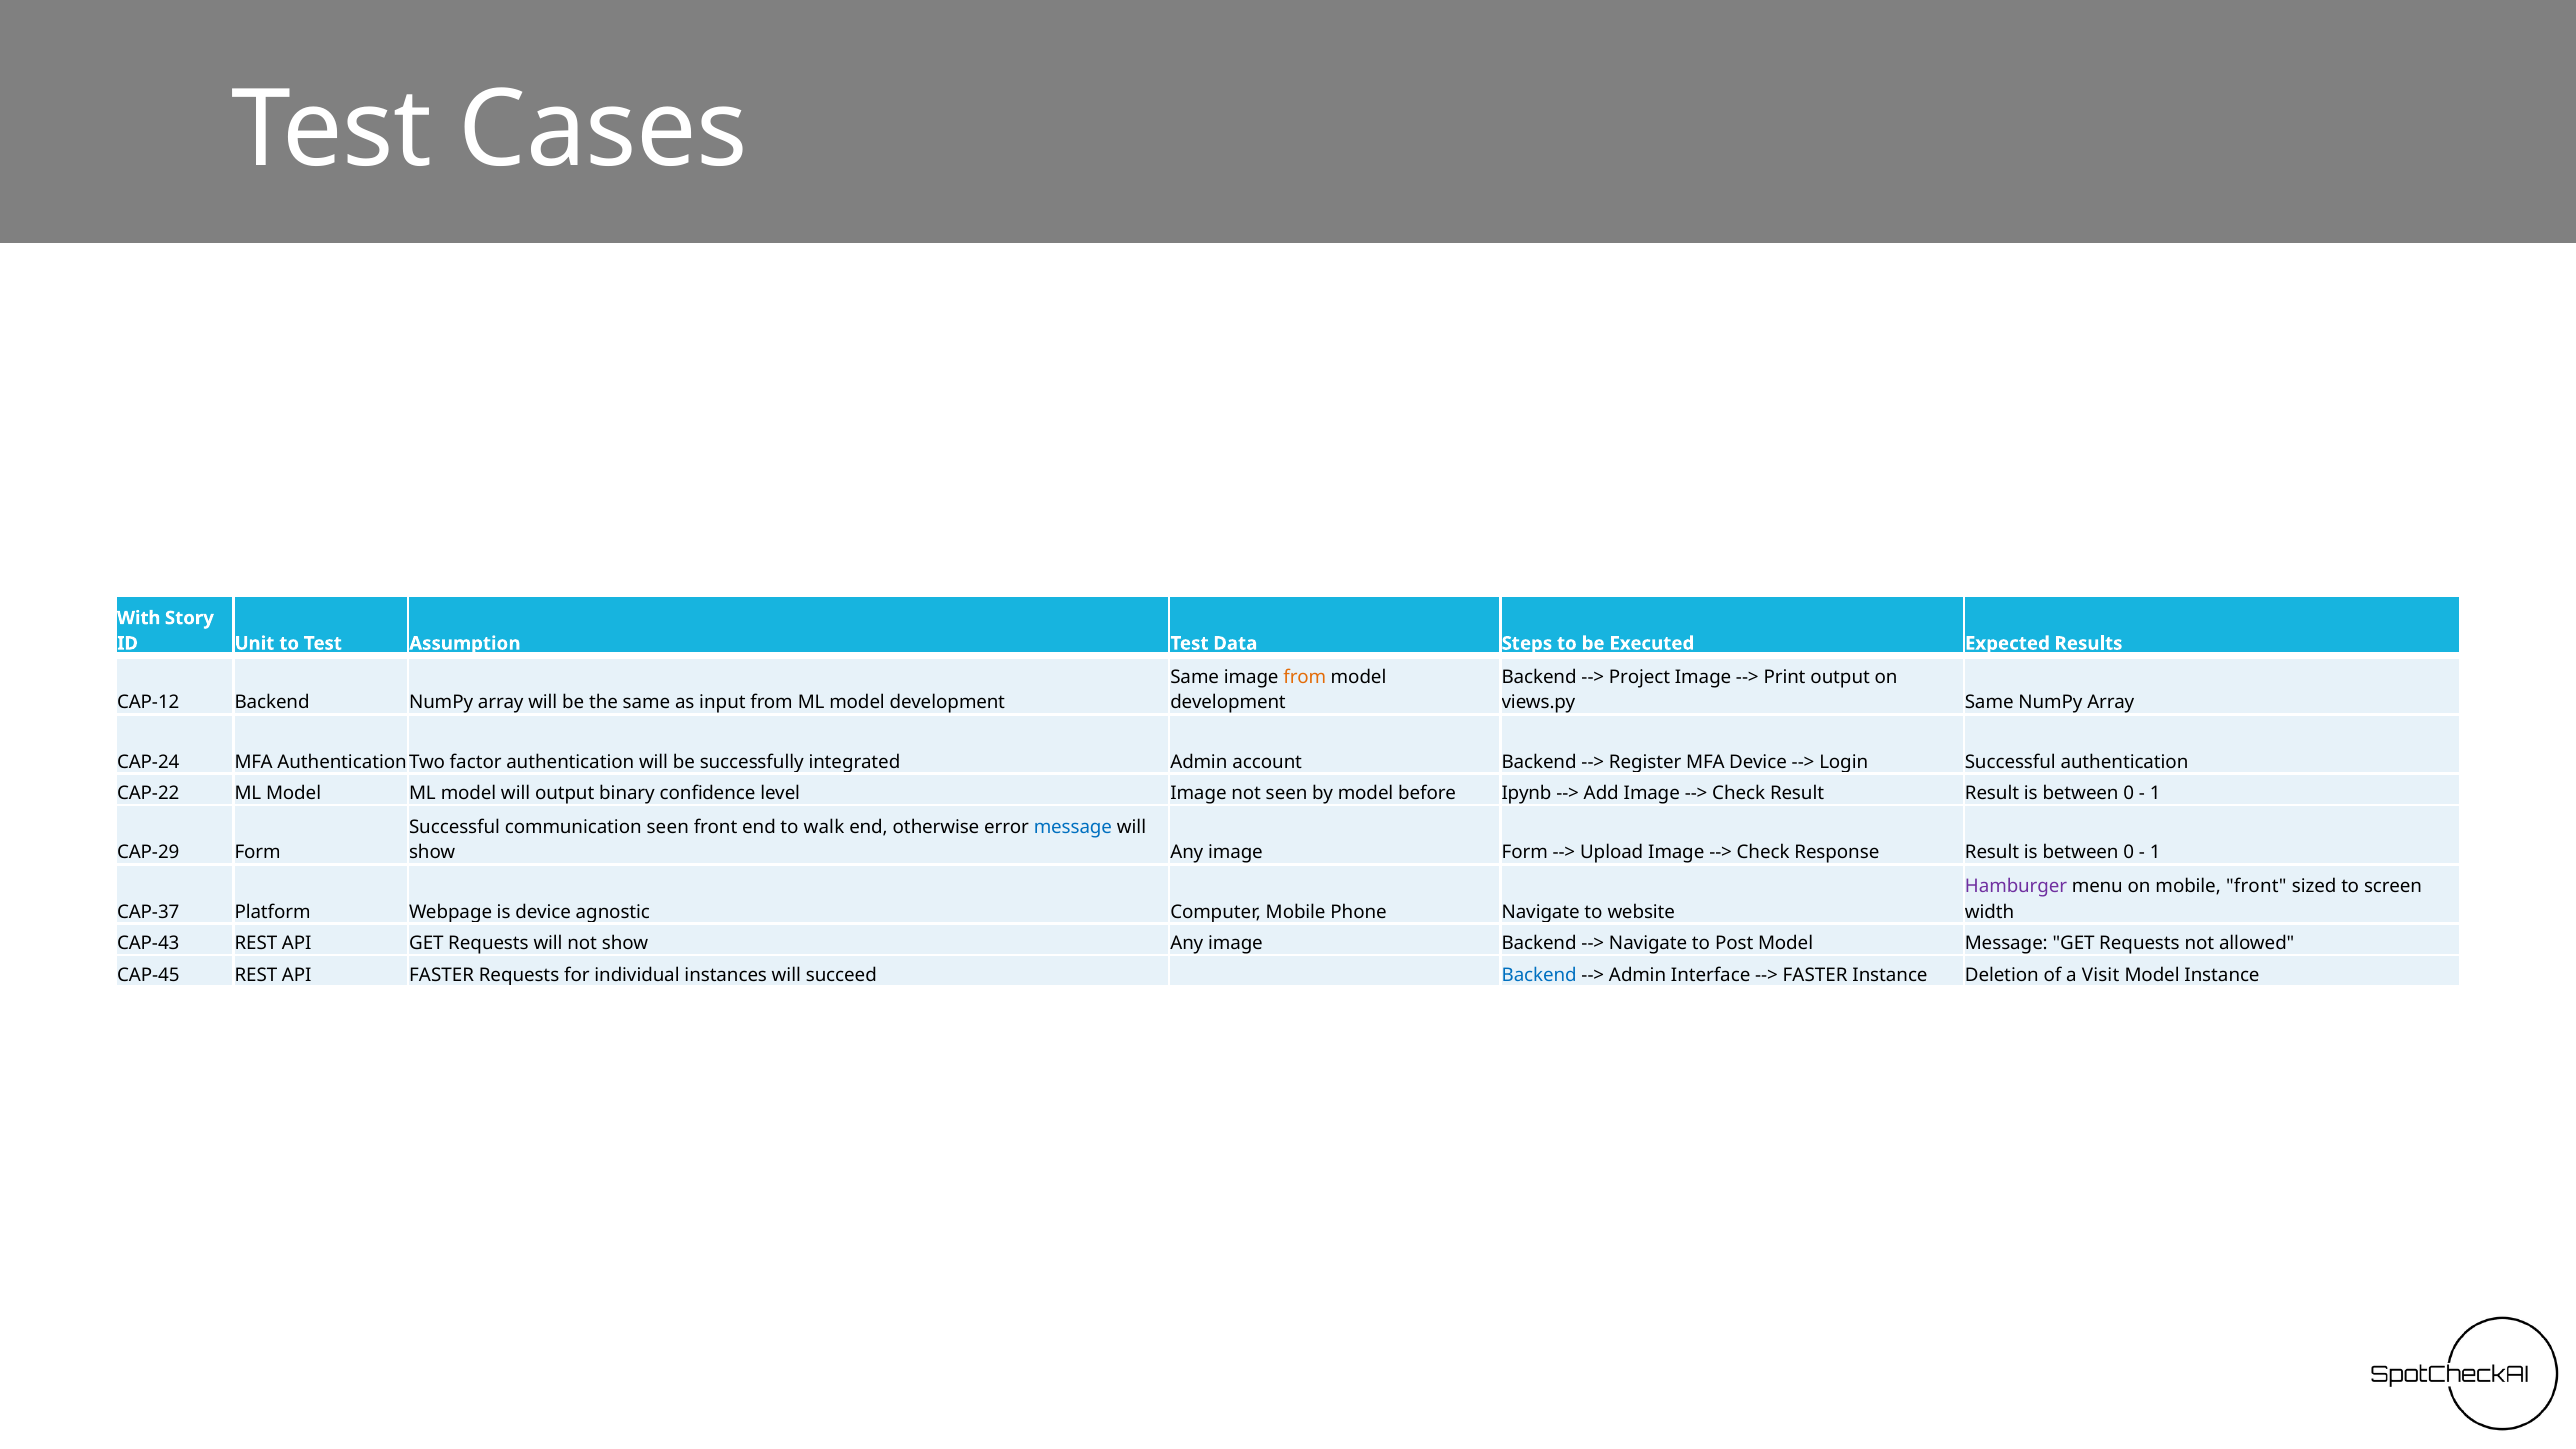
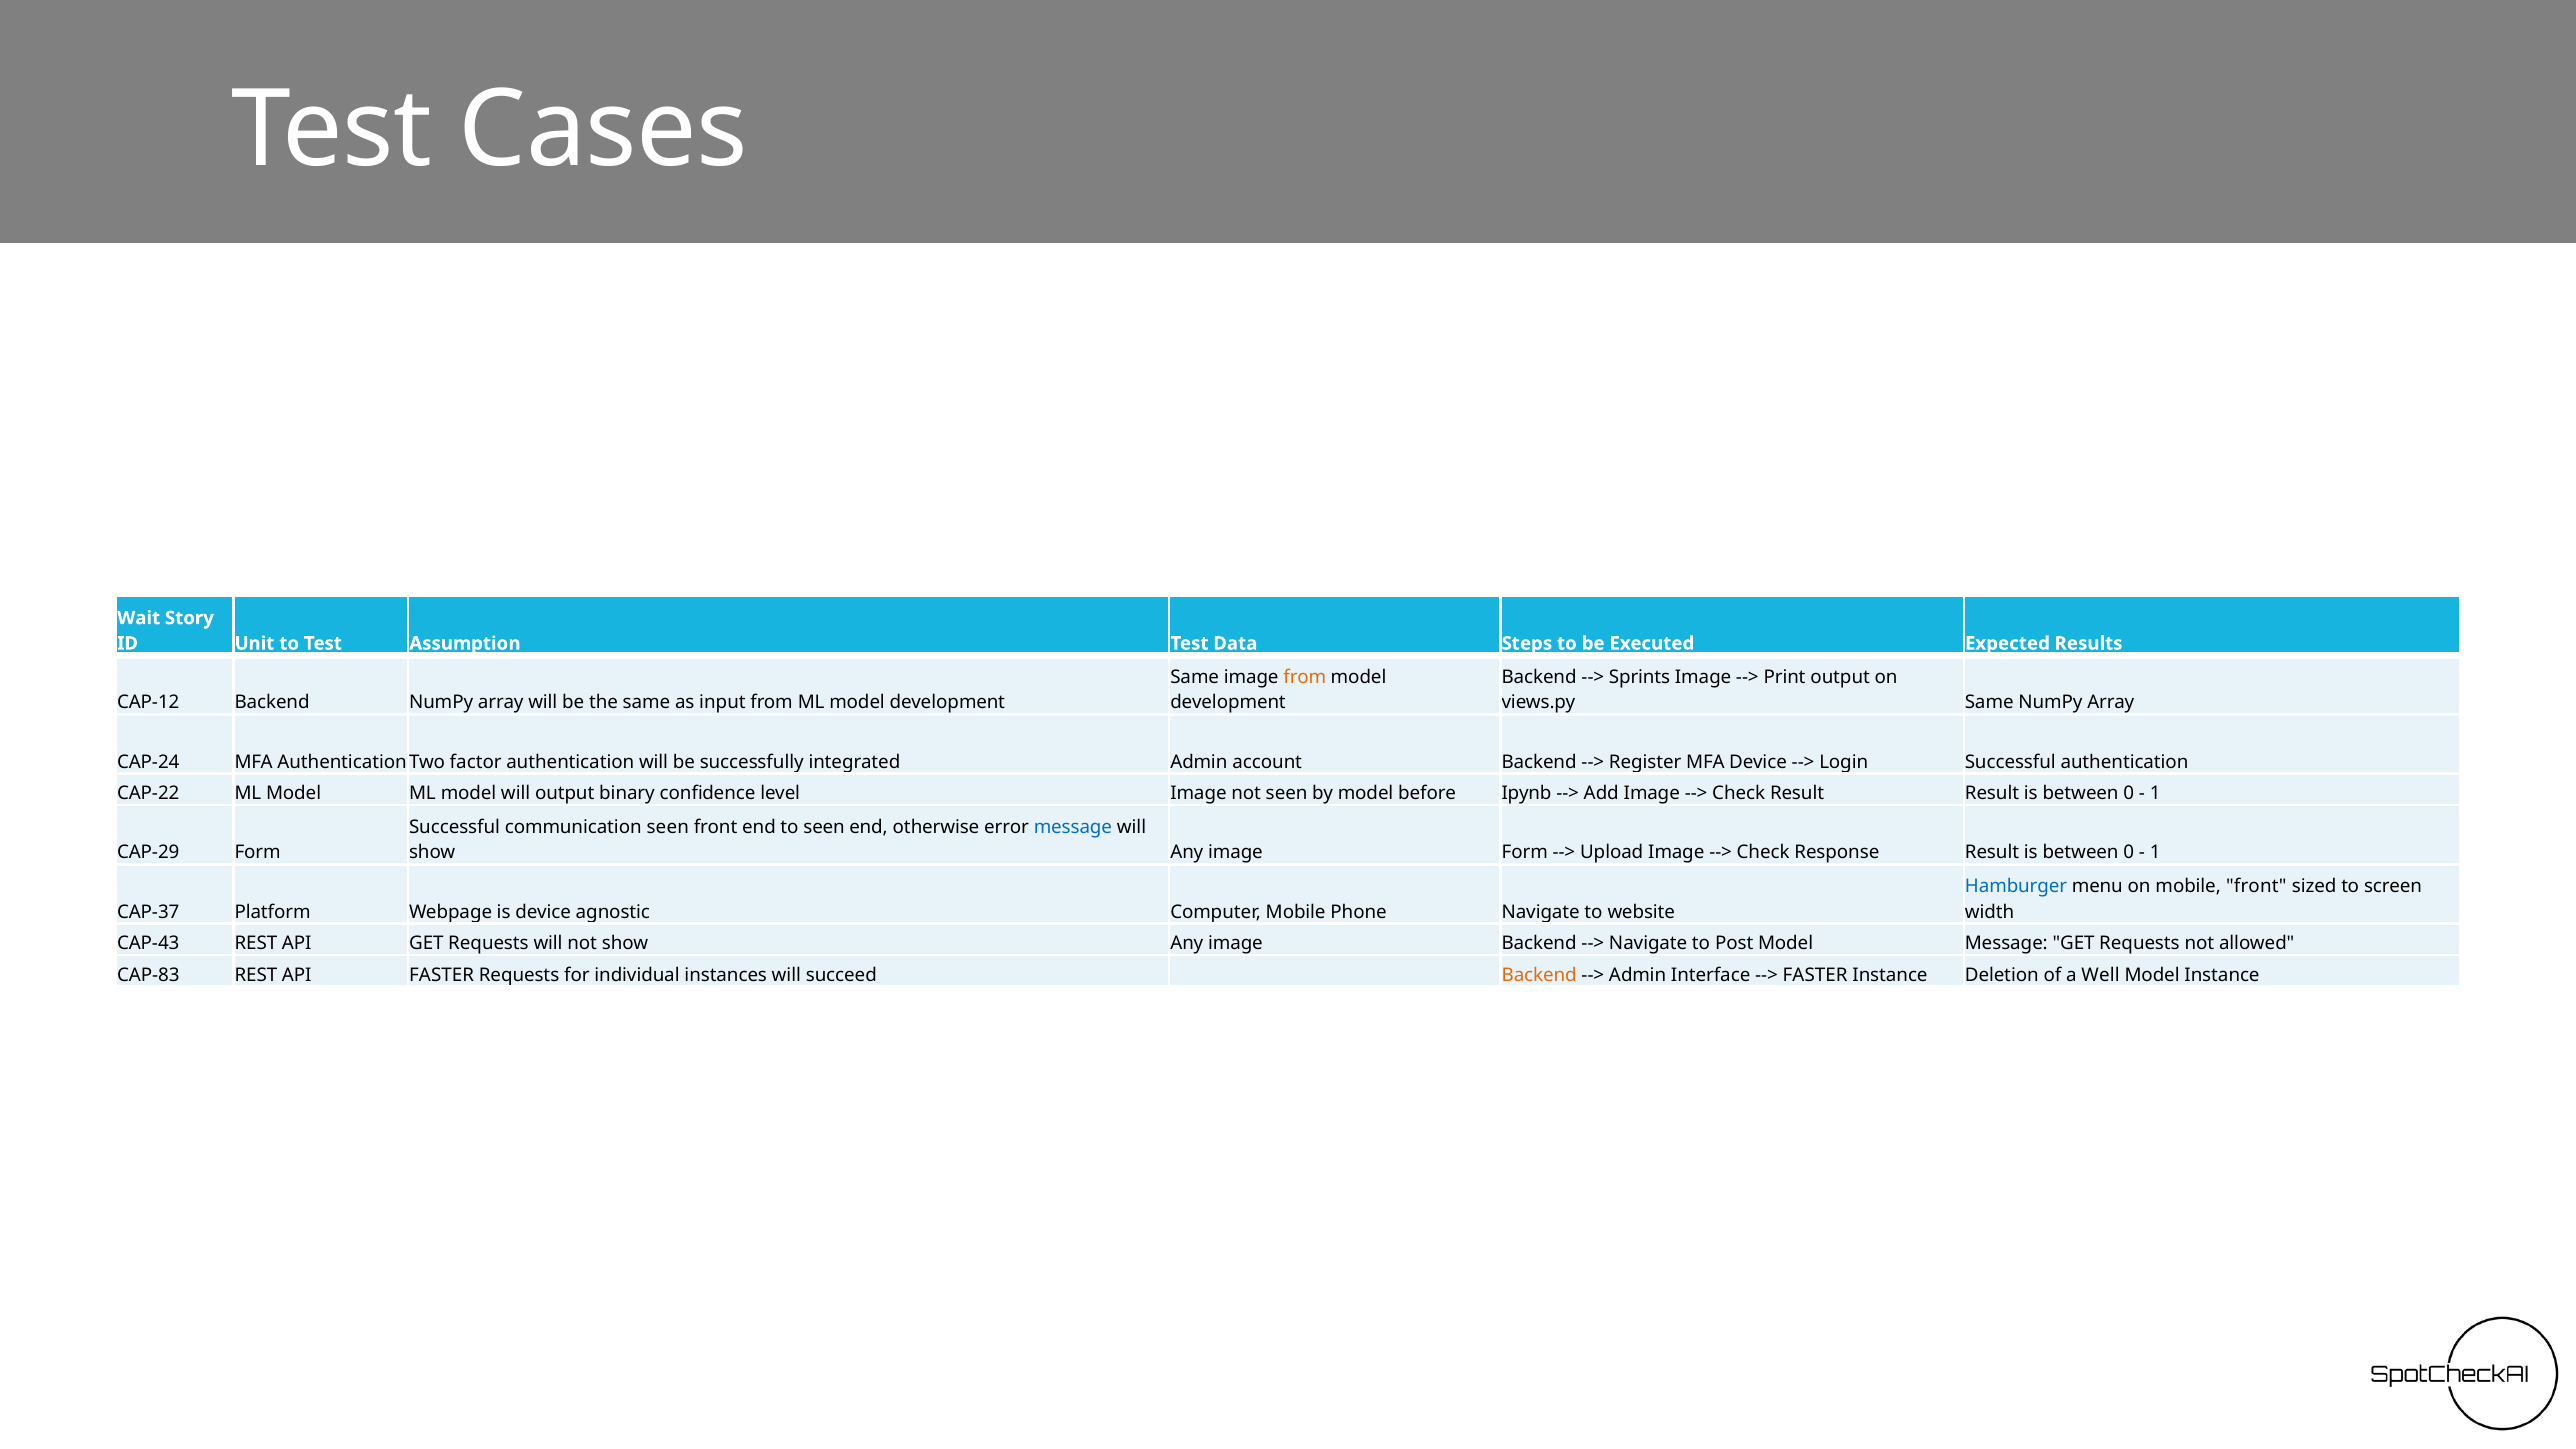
With: With -> Wait (139, 618)
Project: Project -> Sprints (1639, 677)
to walk: walk -> seen (824, 827)
Hamburger colour: purple -> blue (2016, 887)
CAP-45: CAP-45 -> CAP-83 (148, 975)
Backend colour: blue -> orange (1539, 975)
Visit: Visit -> Well (2101, 975)
